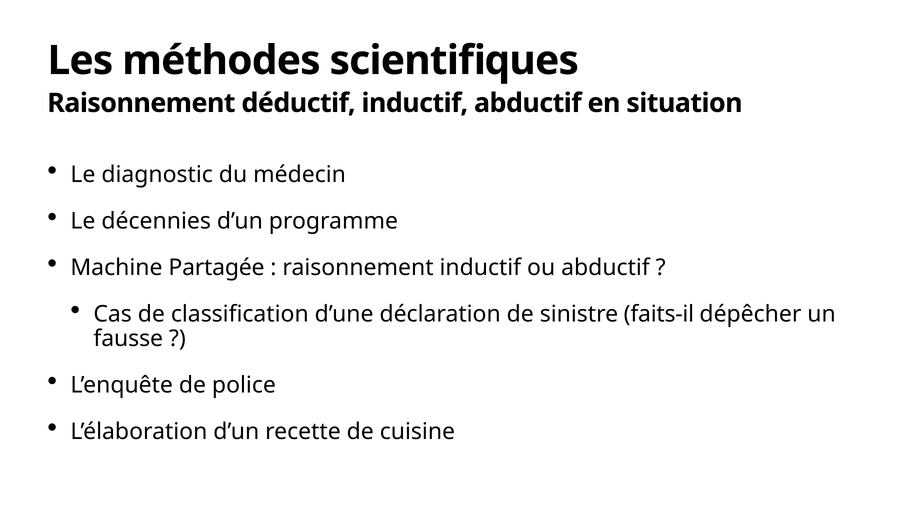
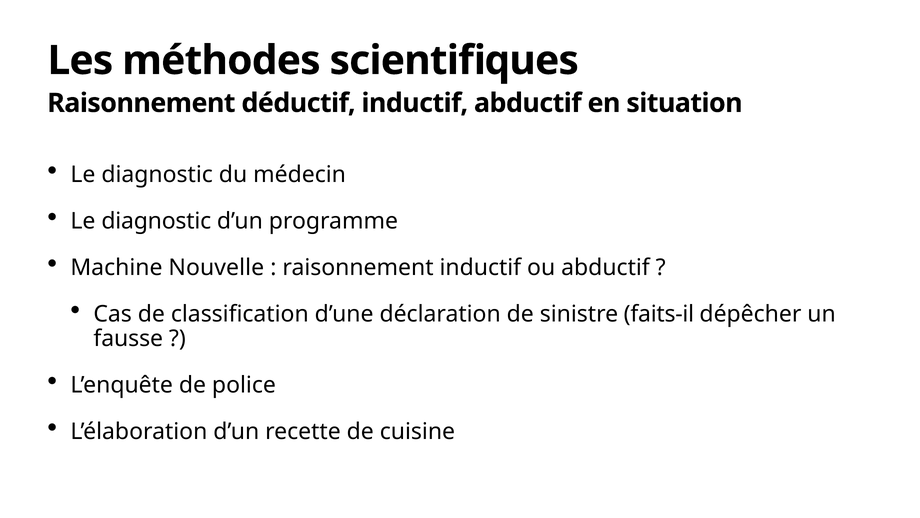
décennies: décennies -> diagnostic (156, 221)
Partagée: Partagée -> Nouvelle (216, 267)
